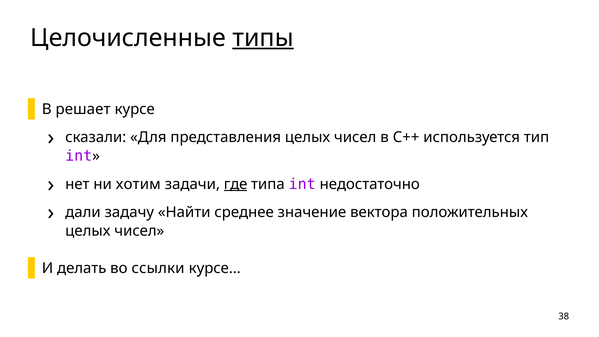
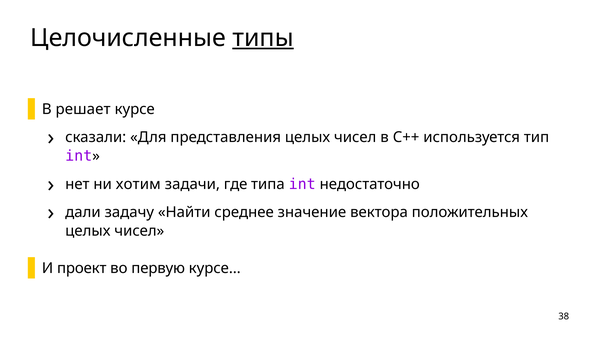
где underline: present -> none (236, 184)
делать: делать -> проект (82, 268)
ссылки: ссылки -> первую (158, 268)
